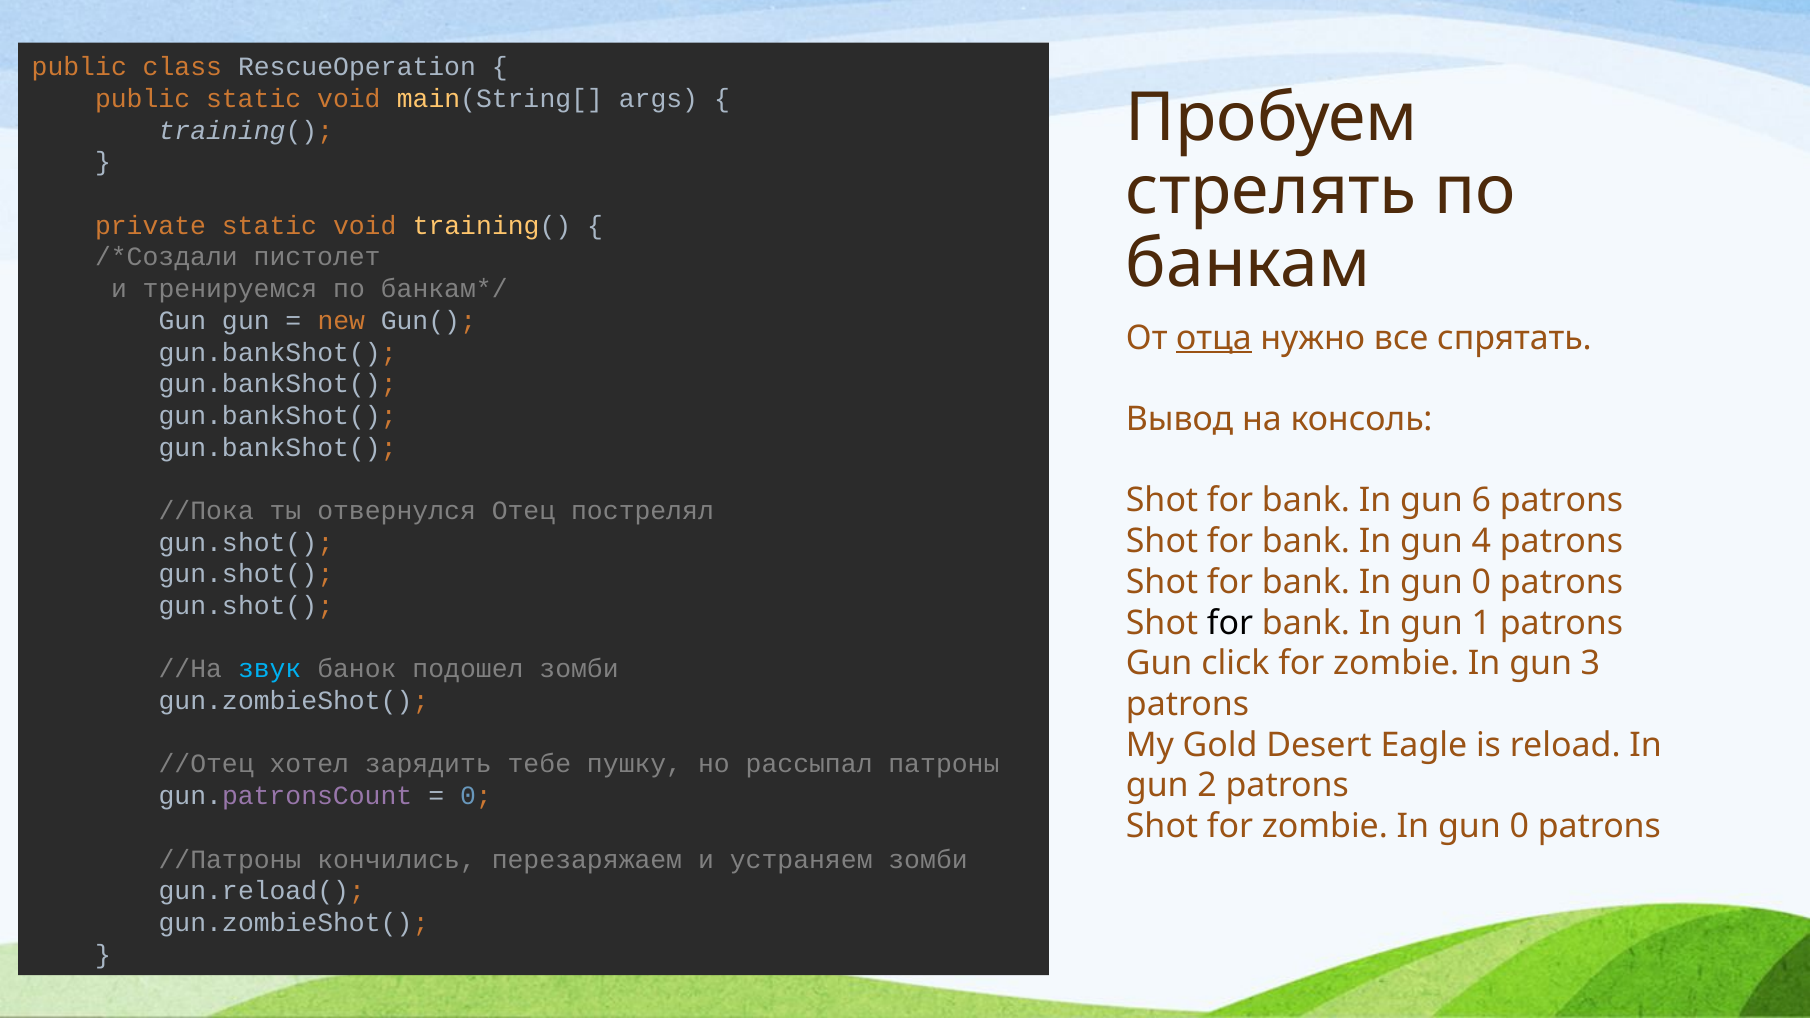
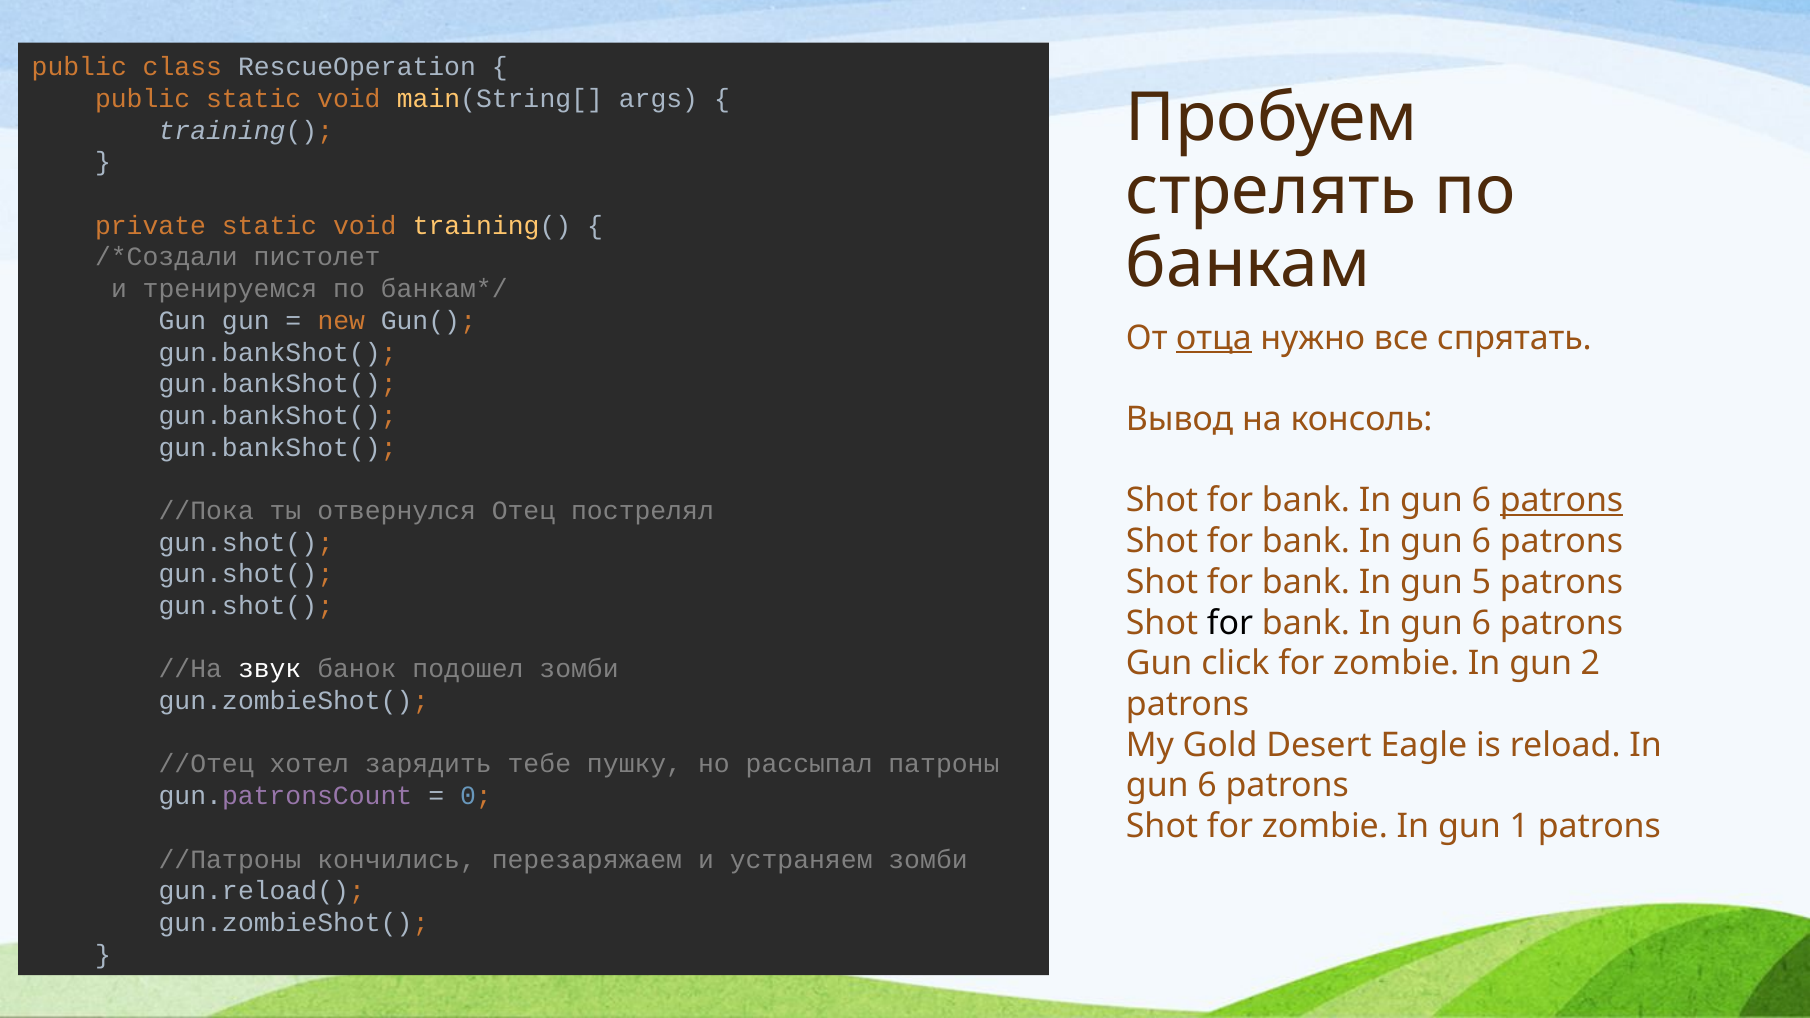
patrons underline: none -> present (1561, 501)
4: 4 -> 6 (1481, 542)
bank In gun 0: 0 -> 5 (1481, 582)
1: 1 -> 6 (1481, 623)
3: 3 -> 2 (1590, 664)
звук colour: light blue -> white (270, 669)
2: 2 -> 6 (1207, 786)
zombie In gun 0: 0 -> 1 (1519, 827)
